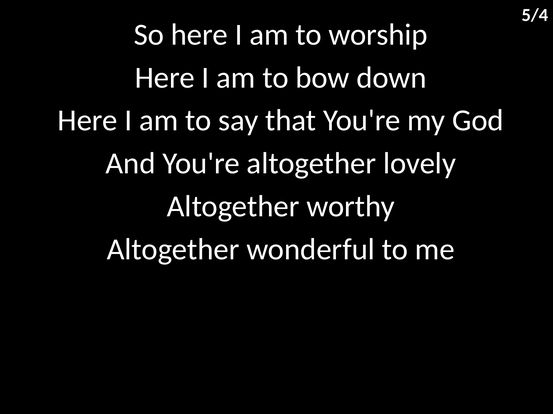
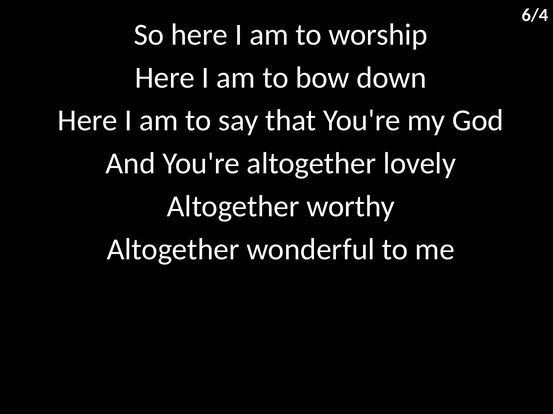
5/4: 5/4 -> 6/4 (535, 15)
